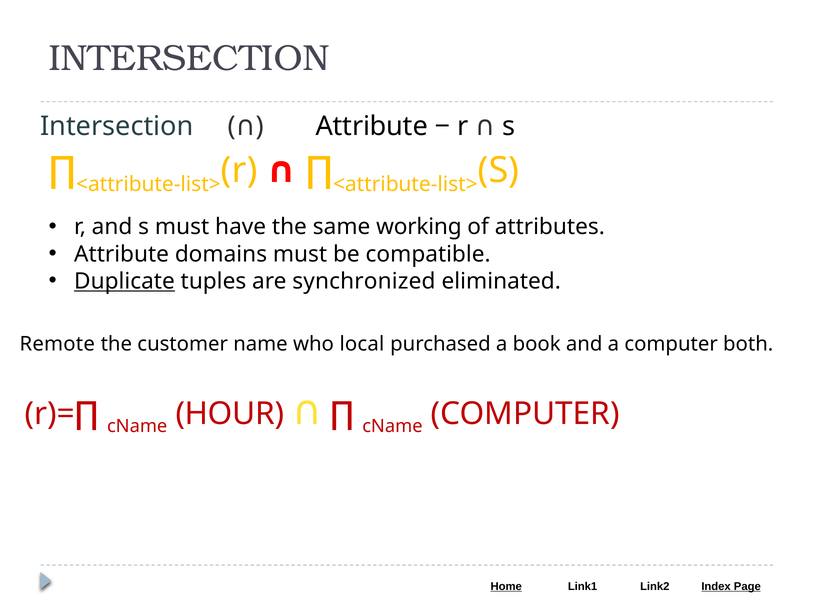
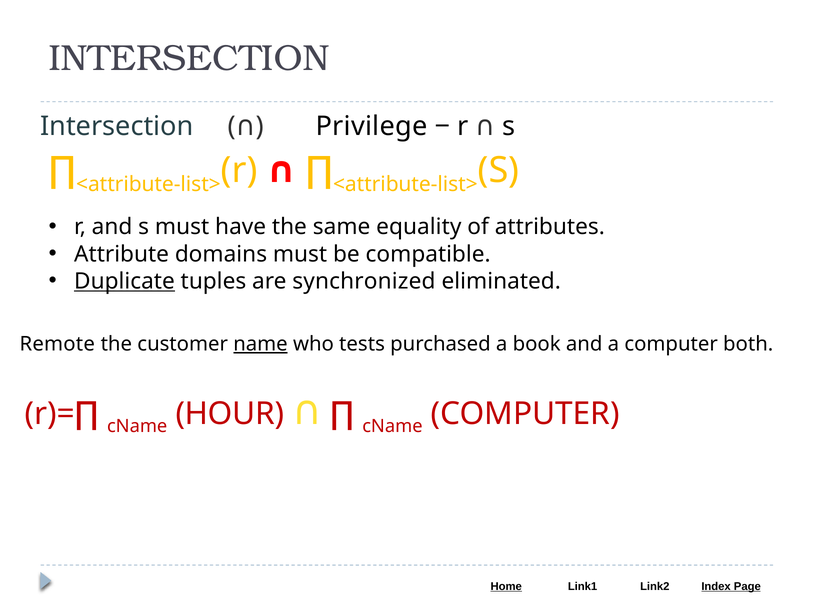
Intersection Attribute: Attribute -> Privilege (372, 126)
working: working -> equality (419, 227)
name underline: none -> present (260, 344)
local: local -> tests (362, 344)
